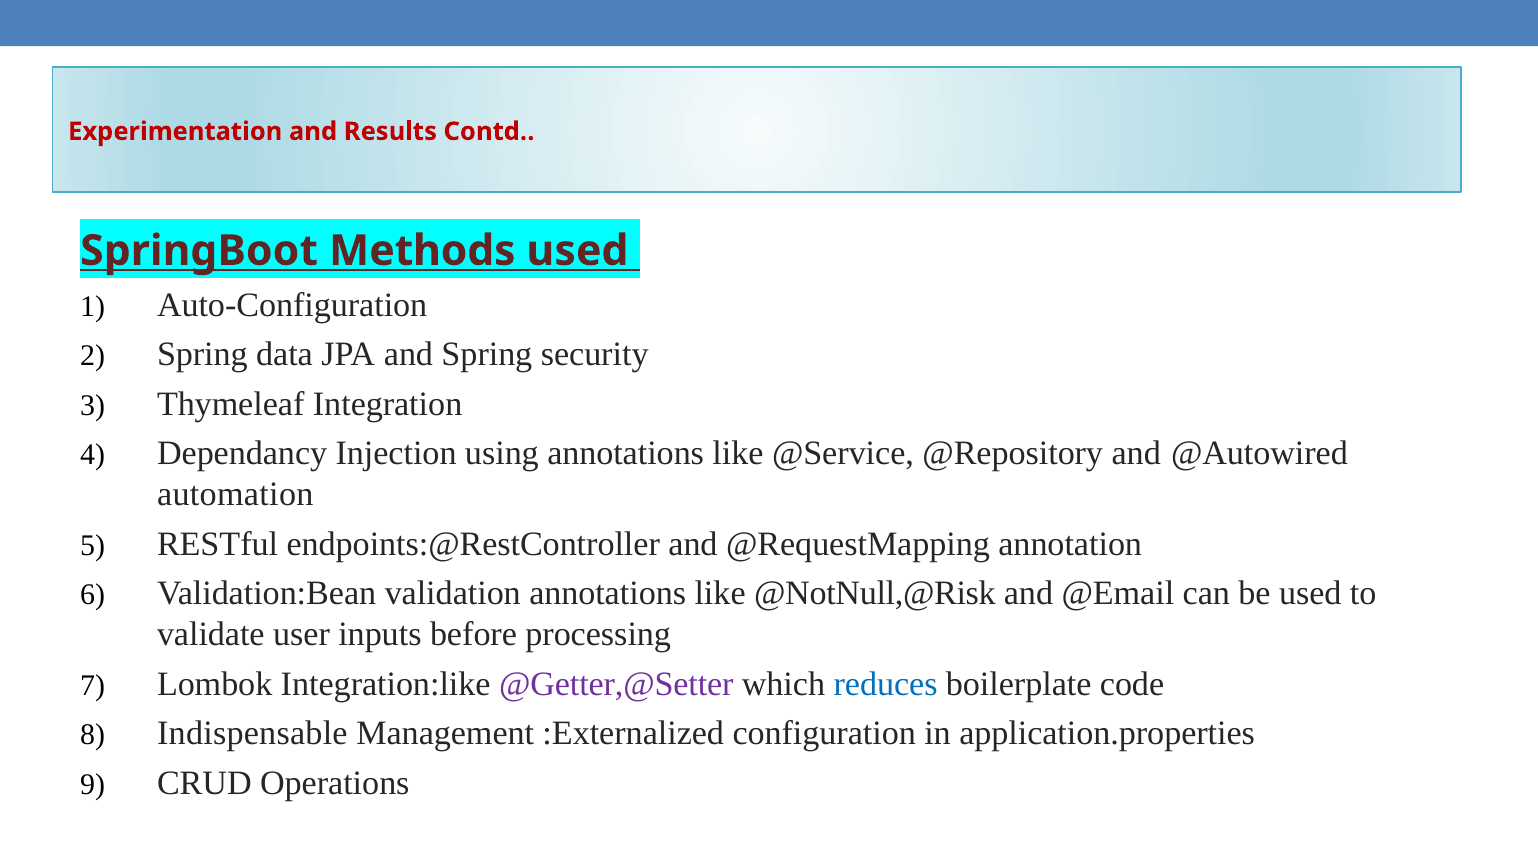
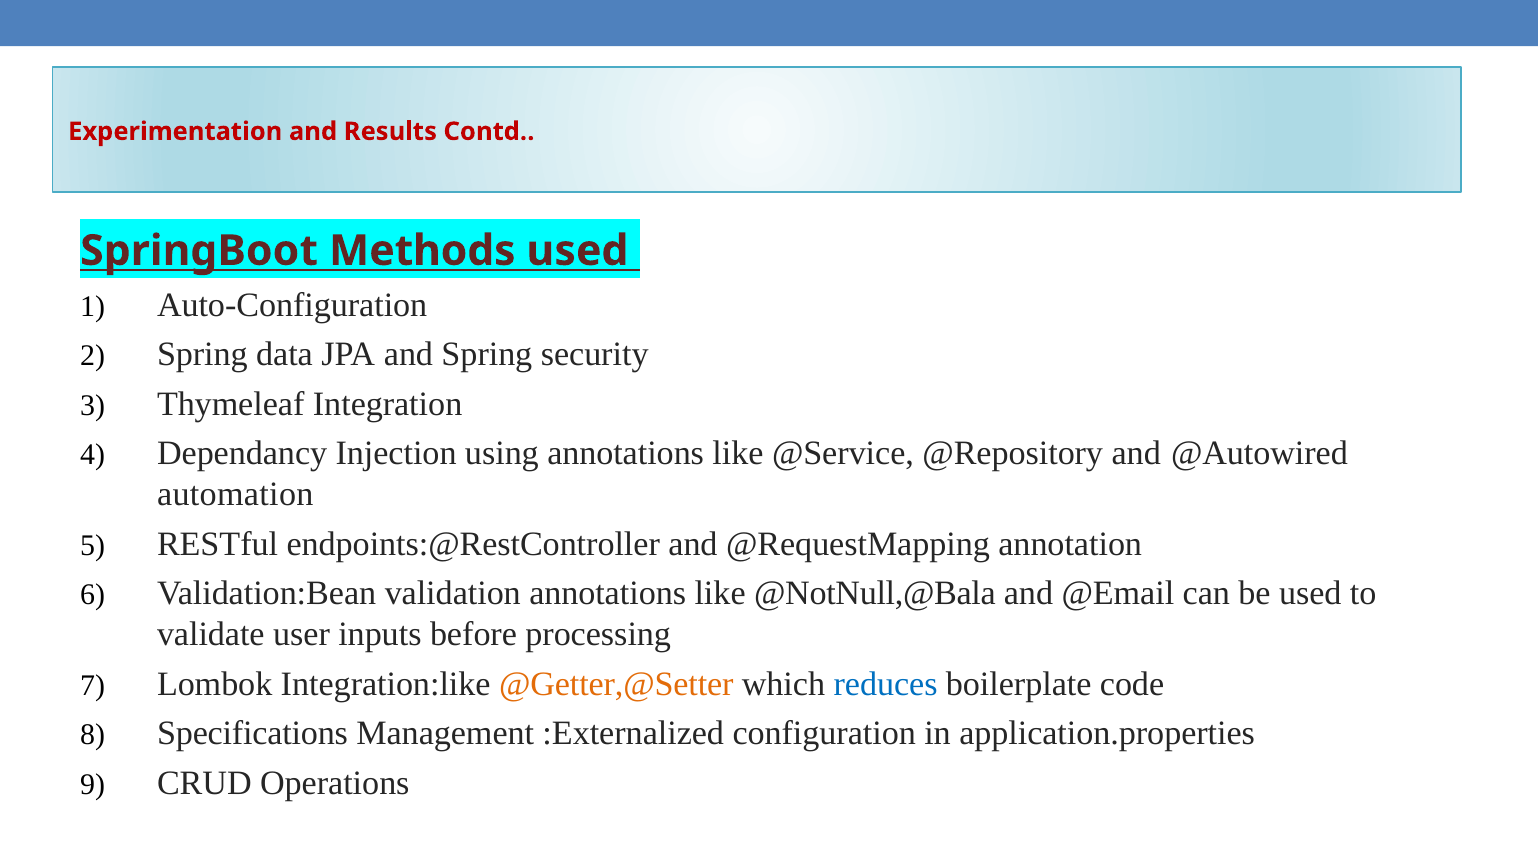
@NotNull,@Risk: @NotNull,@Risk -> @NotNull,@Bala (875, 594)
@Getter,@Setter colour: purple -> orange (616, 684)
Indispensable: Indispensable -> Specifications (253, 734)
